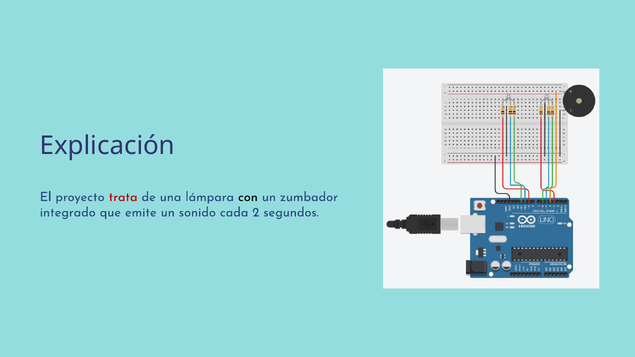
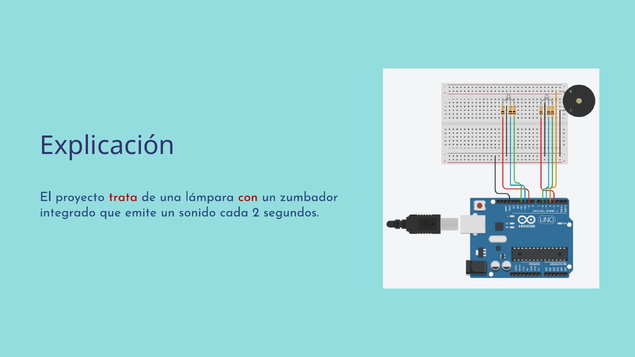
con colour: black -> red (248, 197)
